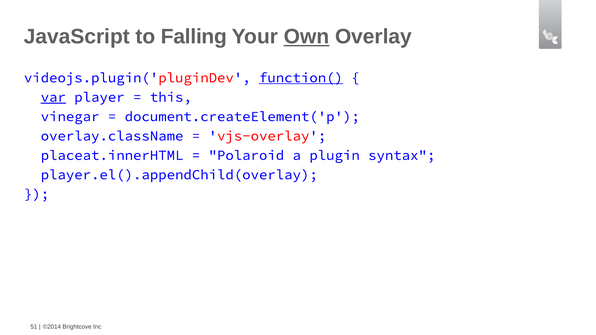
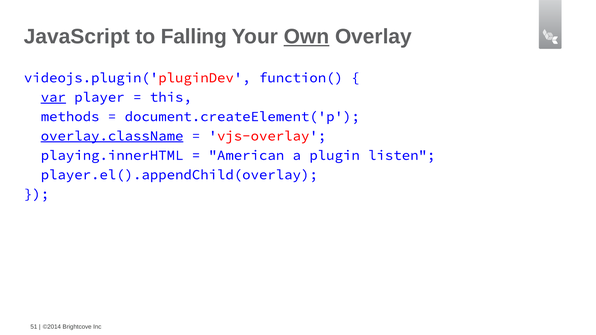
function( underline: present -> none (301, 78)
vinegar: vinegar -> methods (70, 117)
overlay.className underline: none -> present (112, 136)
placeat.innerHTML: placeat.innerHTML -> playing.innerHTML (112, 155)
Polaroid: Polaroid -> American (246, 155)
syntax: syntax -> listen (402, 155)
